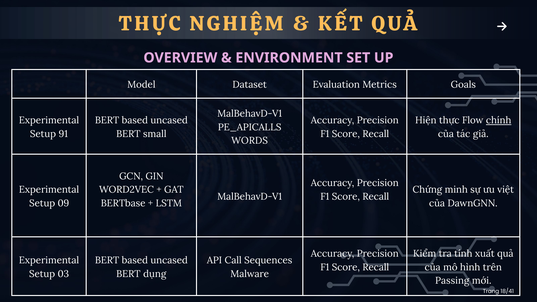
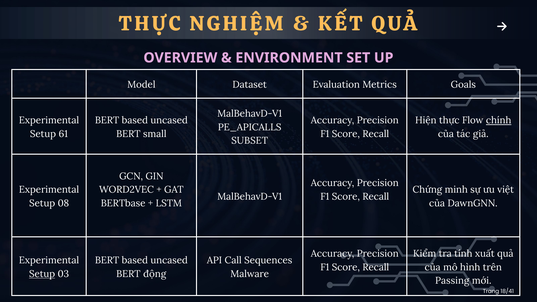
91: 91 -> 61 (63, 134)
WORDS: WORDS -> SUBSET (250, 141)
09: 09 -> 08 (63, 203)
Setup underline: none -> present (42, 274)
dụng: dụng -> động (155, 274)
